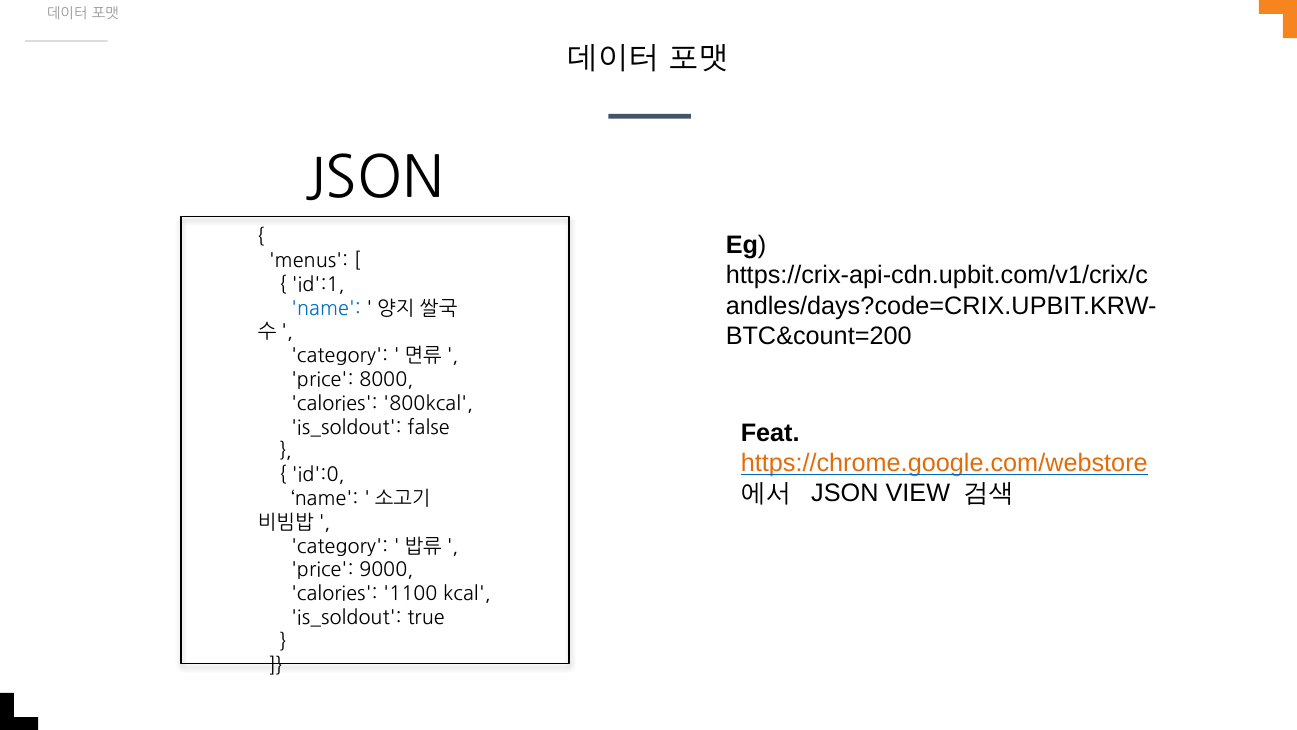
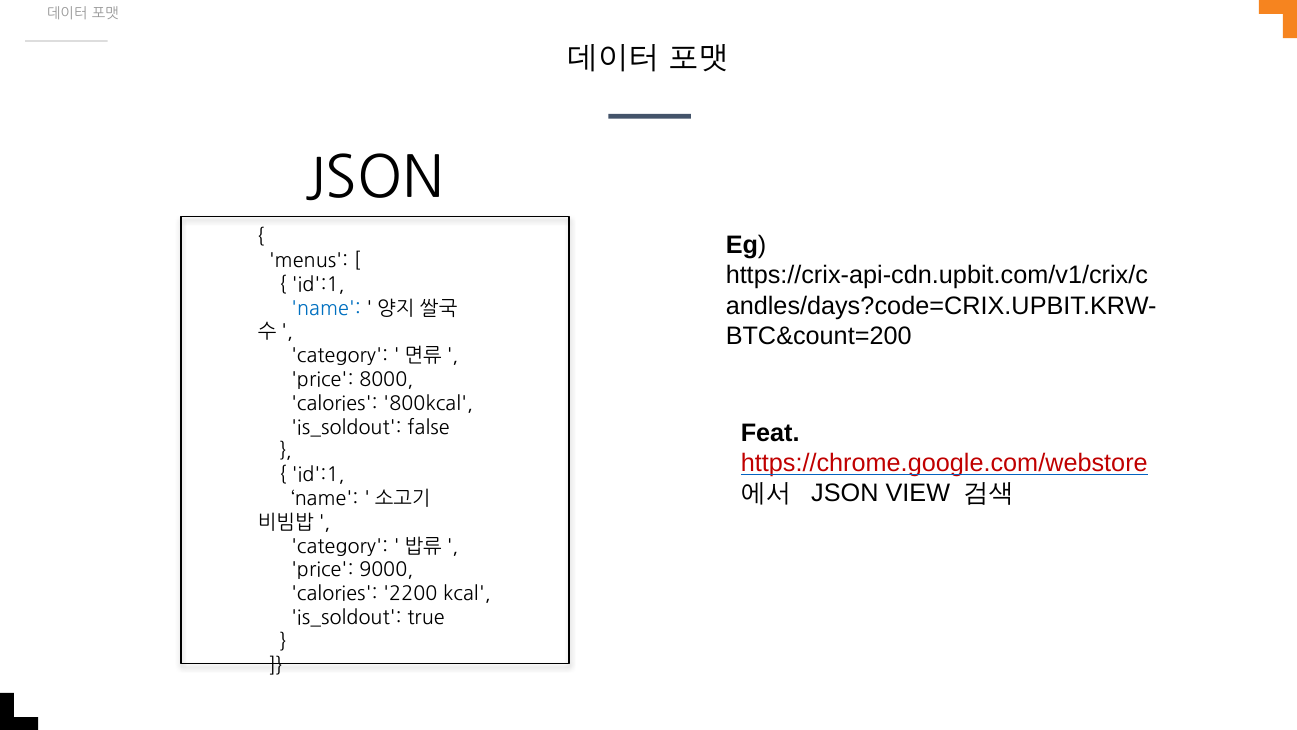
https://chrome.google.com/webstore colour: orange -> red (944, 463)
id':0: id':0 -> id':1 (318, 475)
1100: 1100 -> 2200 (410, 594)
